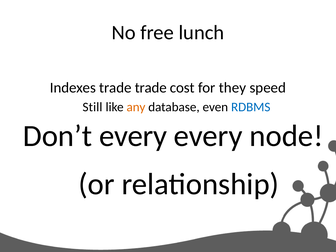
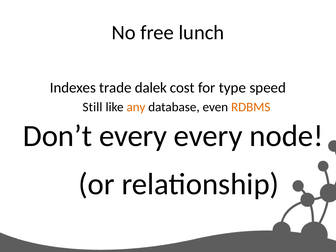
trade trade: trade -> dalek (151, 88)
they: they -> type (232, 88)
RDBMS colour: blue -> orange (251, 107)
